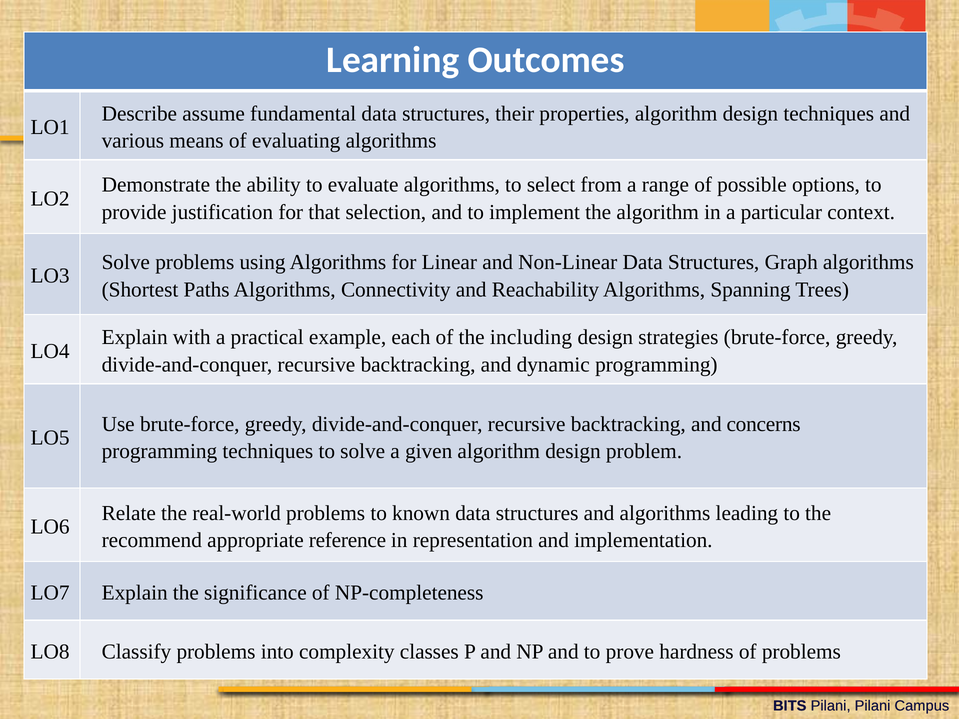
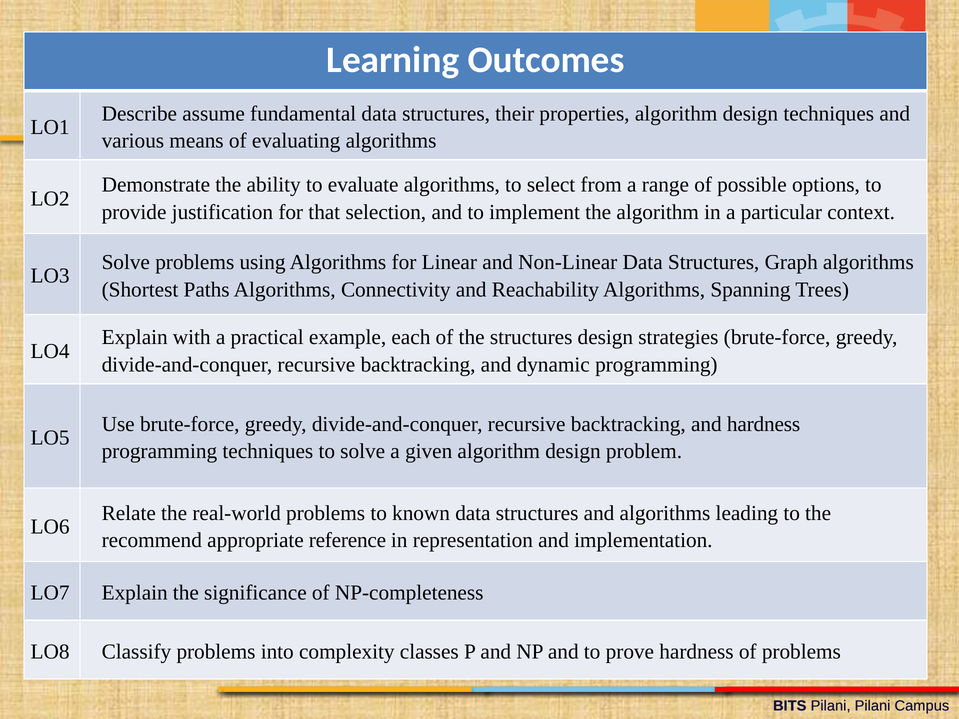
the including: including -> structures (531, 338)
and concerns: concerns -> hardness (764, 424)
